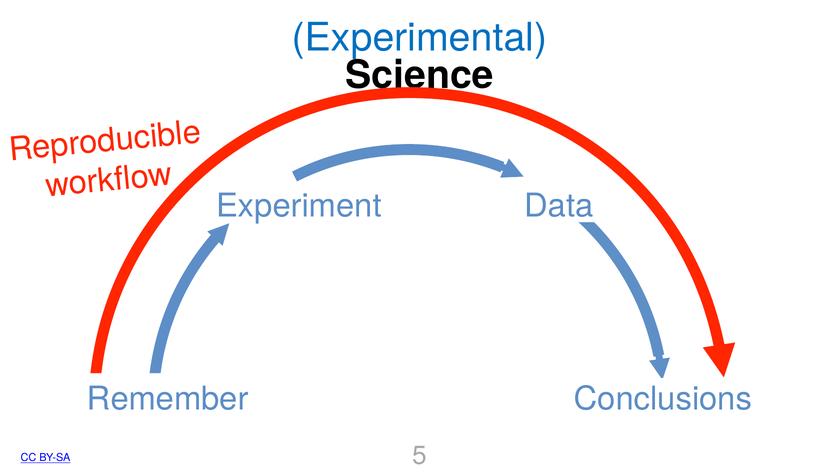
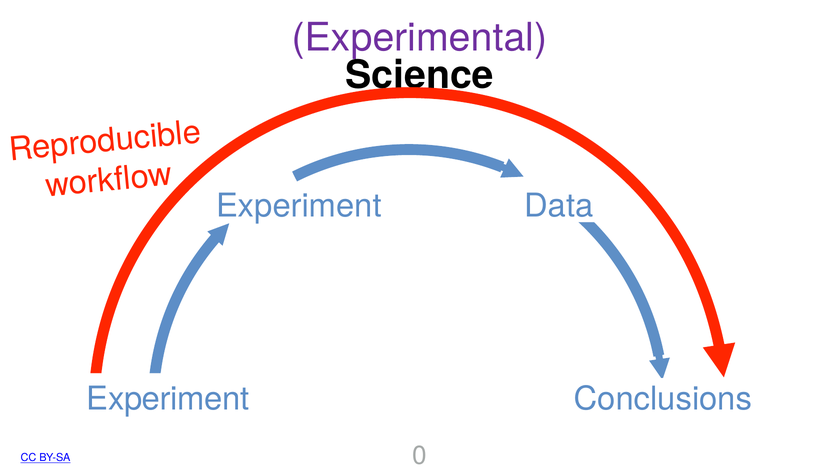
Experimental colour: blue -> purple (419, 38)
Remember: Remember -> Experiment (168, 399)
5: 5 -> 0 (420, 456)
